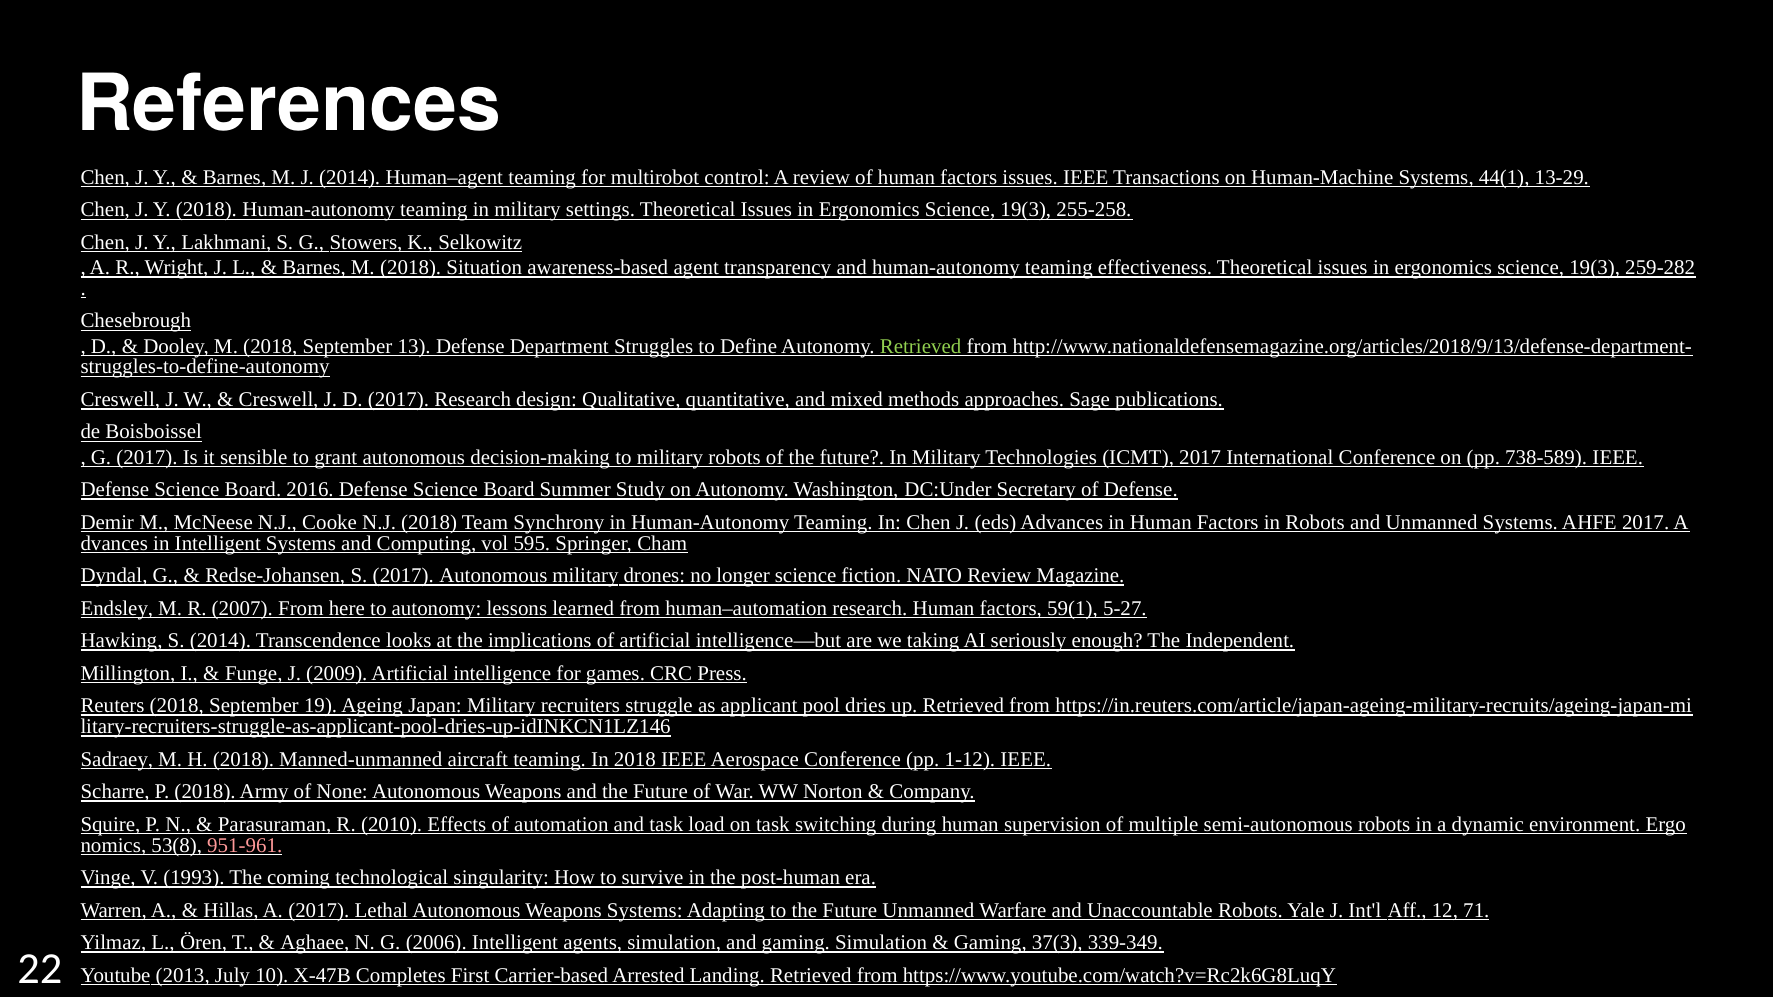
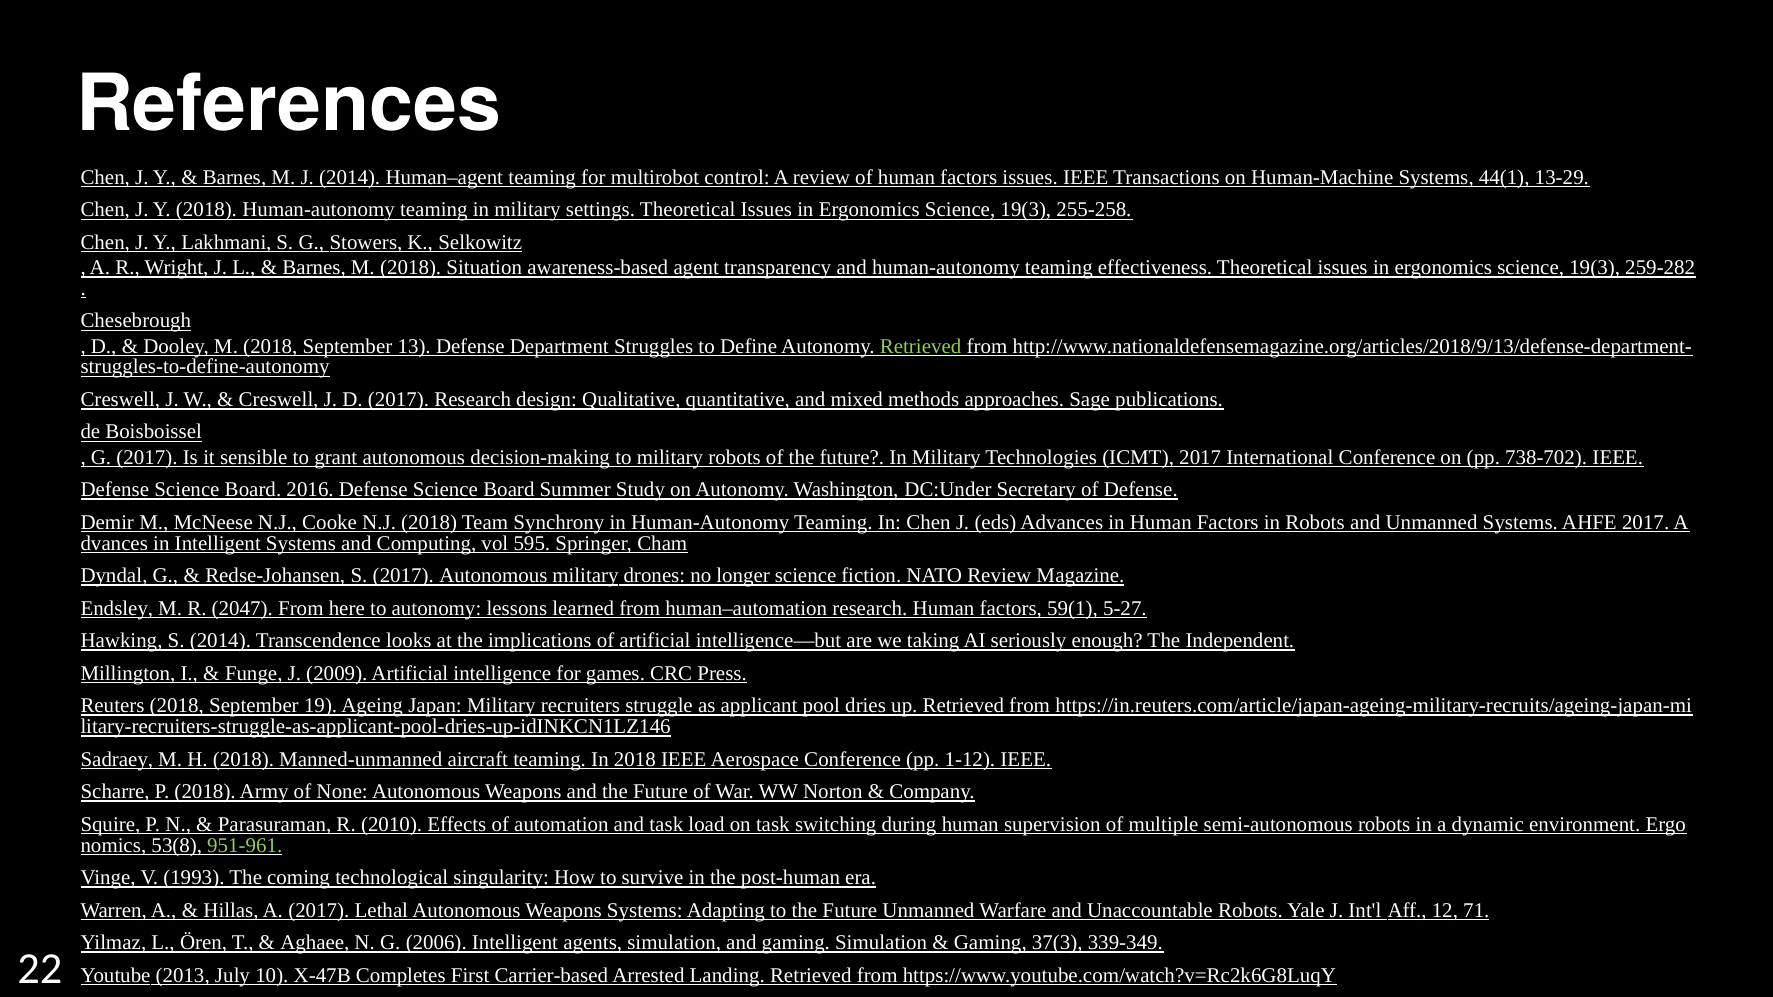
738-589: 738-589 -> 738-702 (1546, 457)
2007: 2007 -> 2047 (242, 608)
951-961 colour: pink -> light green (245, 845)
